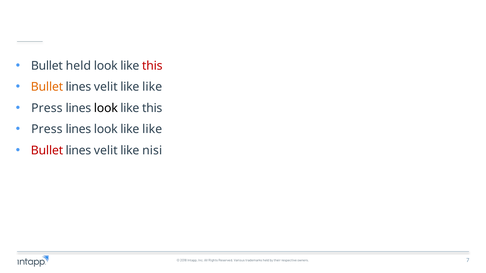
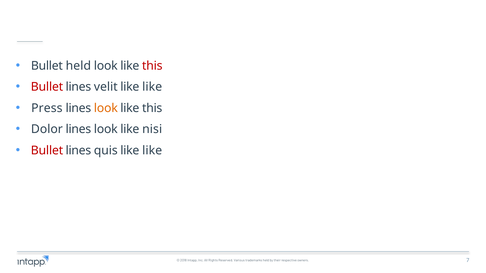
Bullet colour: orange -> red (47, 87)
look colour: black -> orange (106, 108)
Press: Press -> Dolor (47, 129)
look like like: like -> nisi (152, 129)
velit: velit -> quis (106, 151)
nisi: nisi -> like (152, 151)
